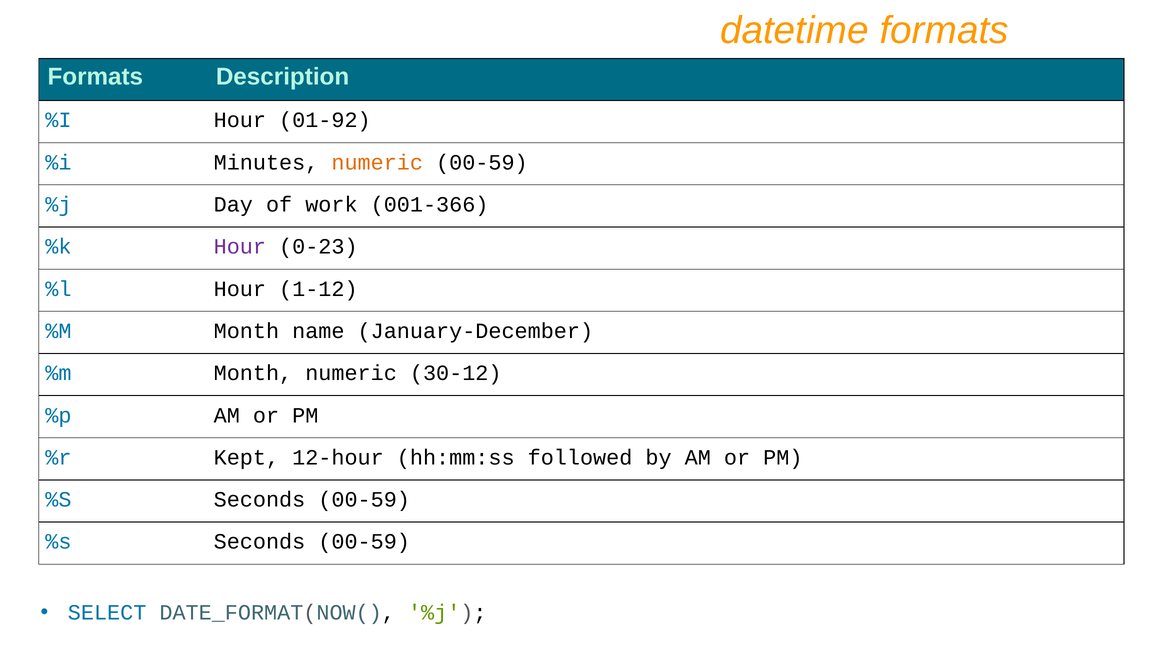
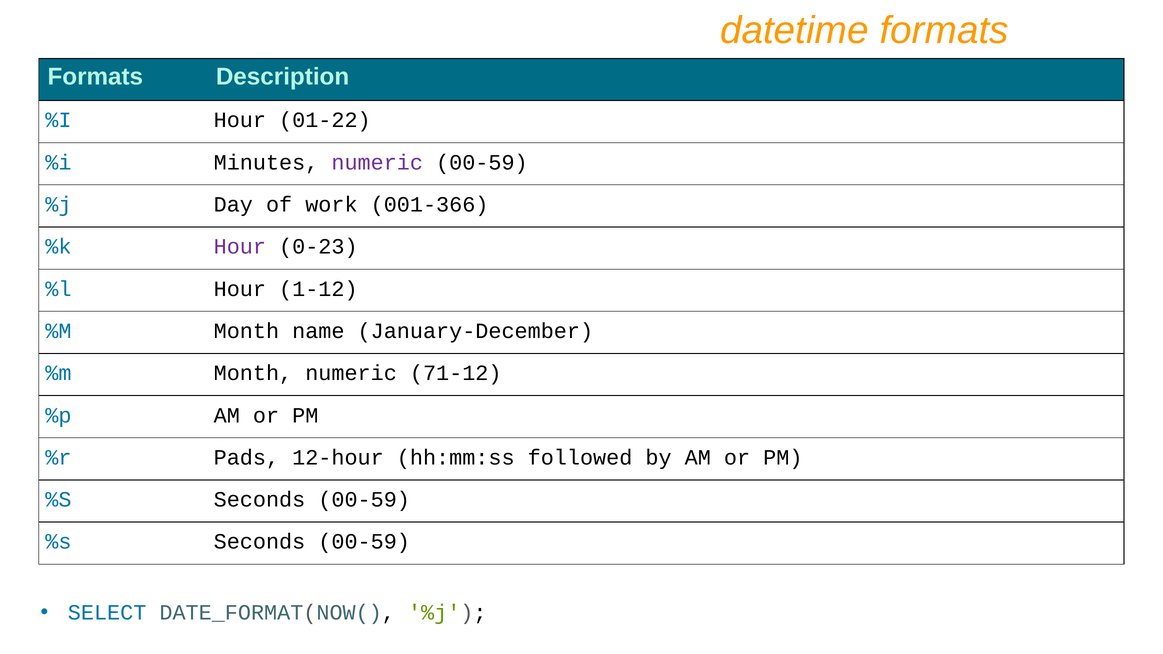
01-92: 01-92 -> 01-22 (325, 120)
numeric colour: orange -> purple (377, 162)
30-12: 30-12 -> 71-12 (456, 373)
Kept: Kept -> Pads (246, 458)
